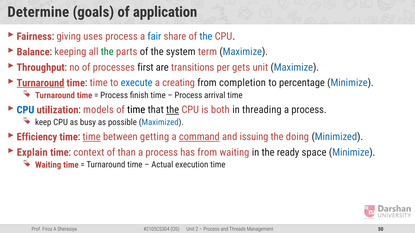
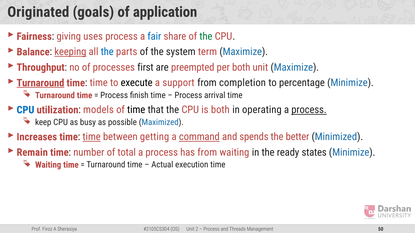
Determine: Determine -> Originated (38, 12)
the colour: blue -> green (206, 36)
keeping underline: none -> present (70, 52)
the colour: green -> blue (107, 52)
transitions: transitions -> preempted (193, 68)
per gets: gets -> both (241, 68)
execute colour: blue -> black (137, 83)
creating: creating -> support (178, 83)
the underline: present -> none (173, 110)
threading: threading -> operating (262, 110)
process underline: none -> present (309, 110)
Efficiency: Efficiency -> Increases (37, 137)
issuing: issuing -> spends (254, 137)
doing: doing -> better (297, 137)
Explain: Explain -> Remain (32, 153)
context: context -> number (89, 153)
than: than -> total (127, 153)
space: space -> states (314, 153)
